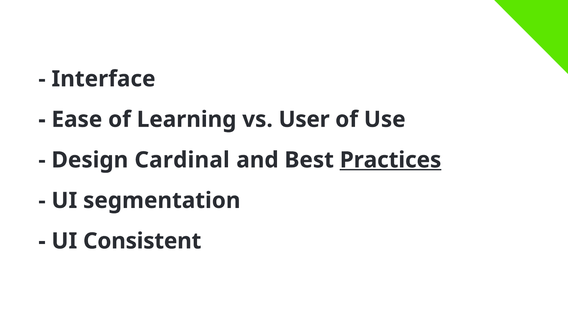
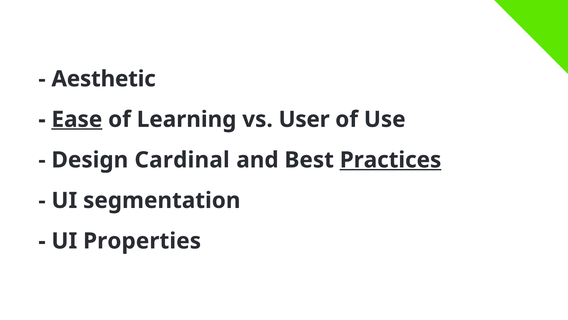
Interface: Interface -> Aesthetic (104, 79)
Ease underline: none -> present (77, 119)
Consistent: Consistent -> Properties (142, 241)
